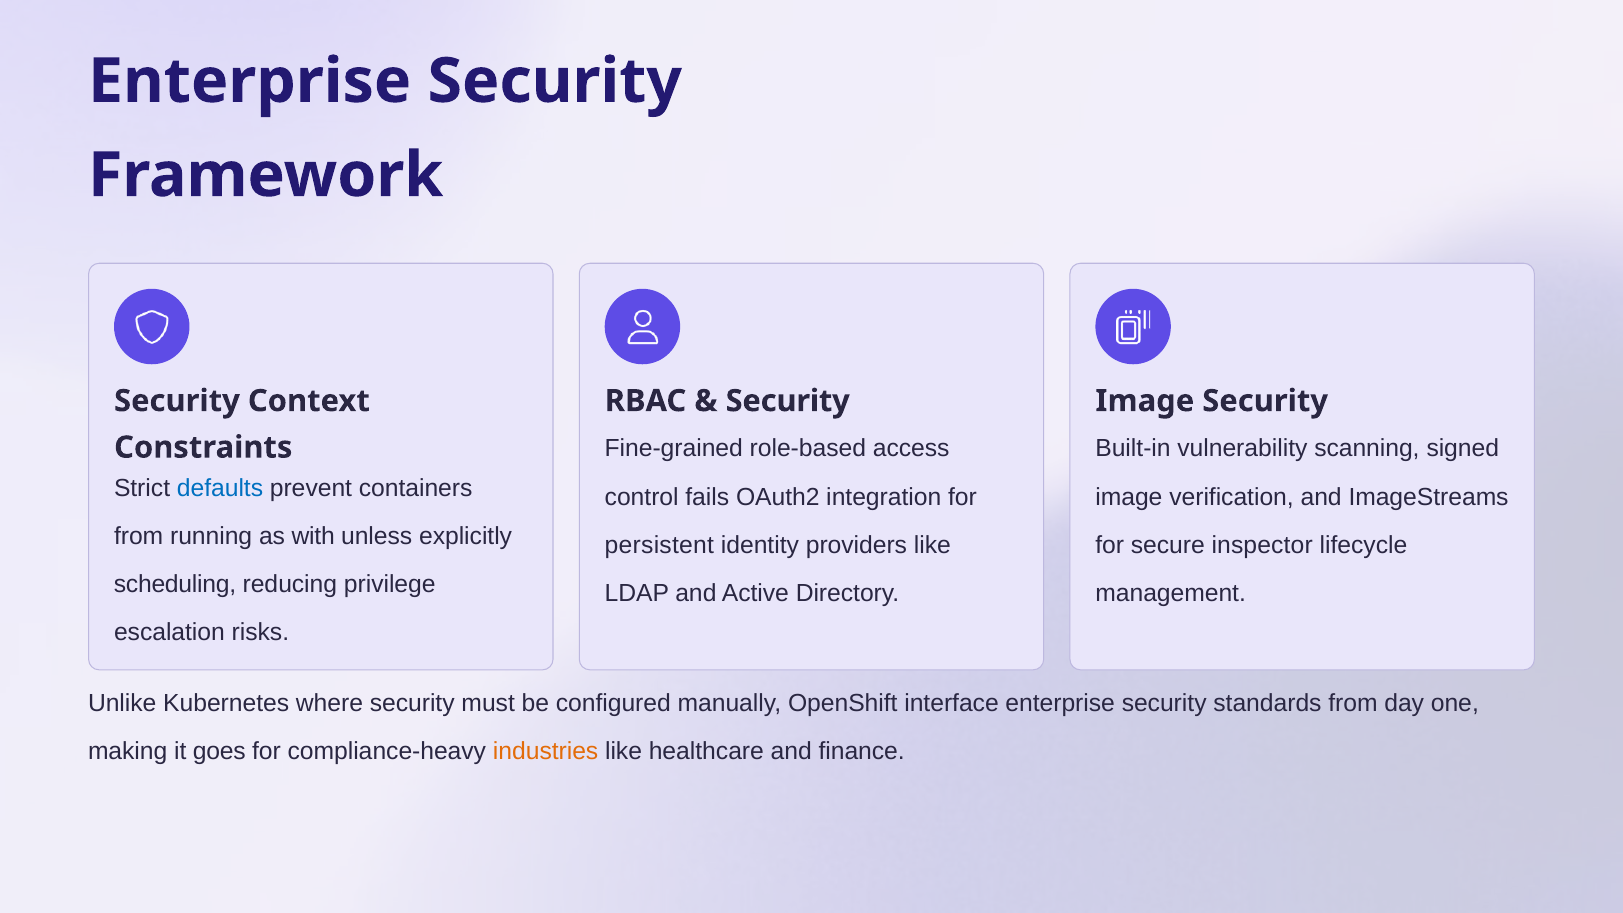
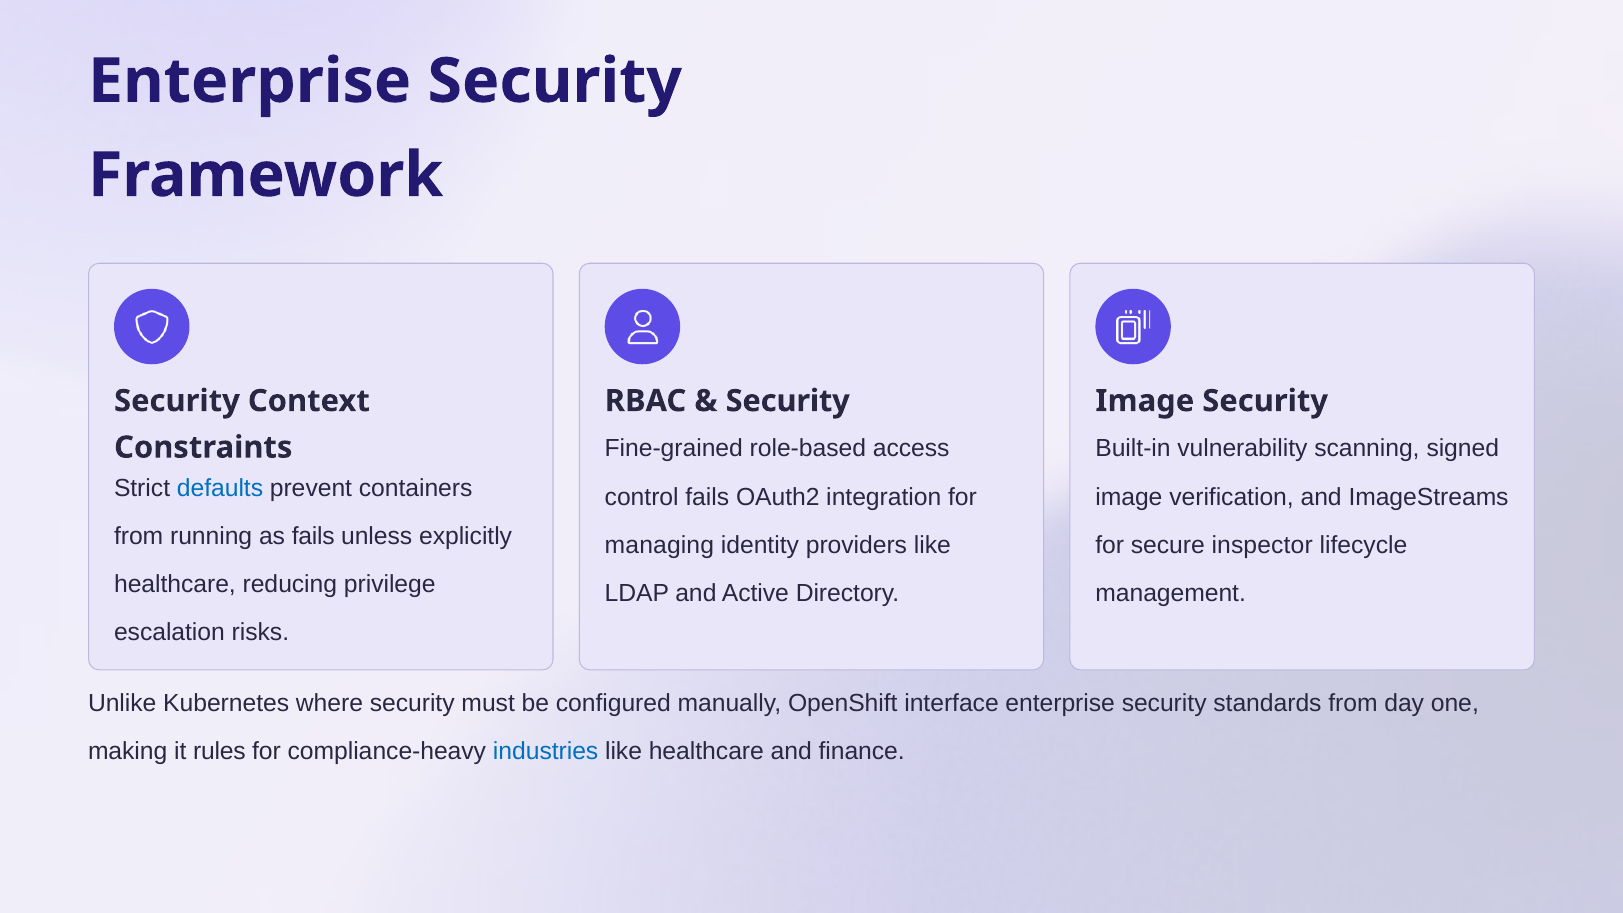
as with: with -> fails (313, 536)
persistent: persistent -> managing (659, 545)
scheduling: scheduling -> healthcare (175, 584)
goes: goes -> rules (219, 751)
industries colour: orange -> blue (546, 751)
